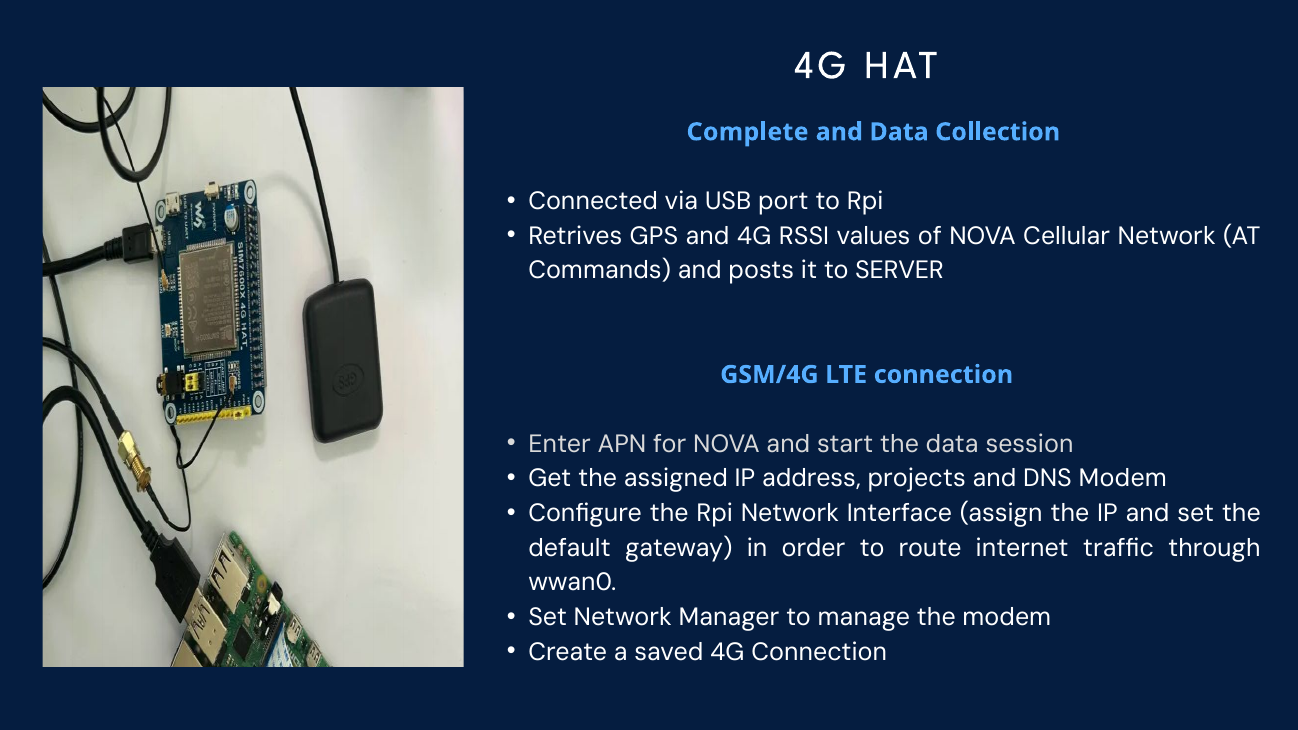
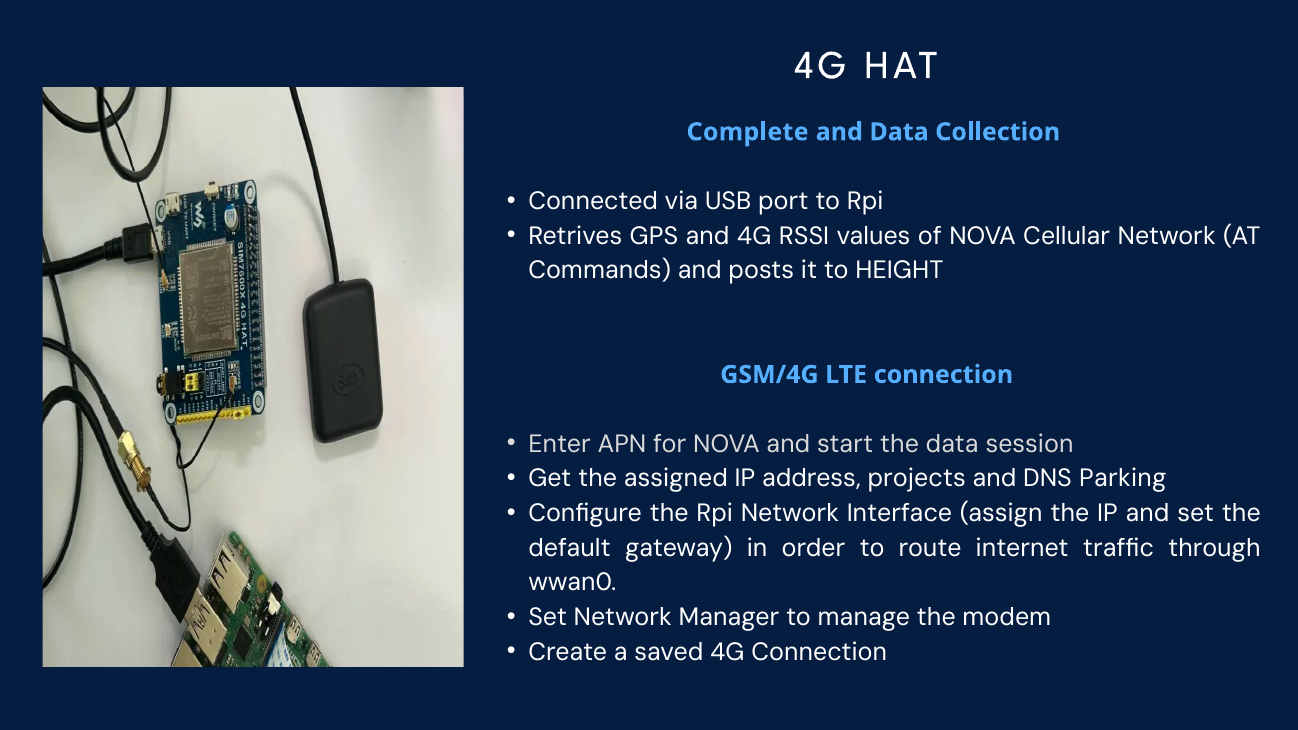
SERVER: SERVER -> HEIGHT (899, 271)
DNS Modem: Modem -> Parking (1123, 479)
